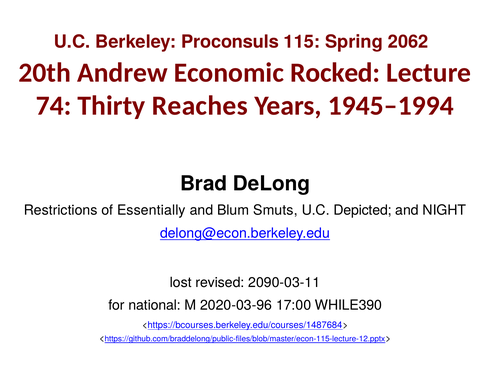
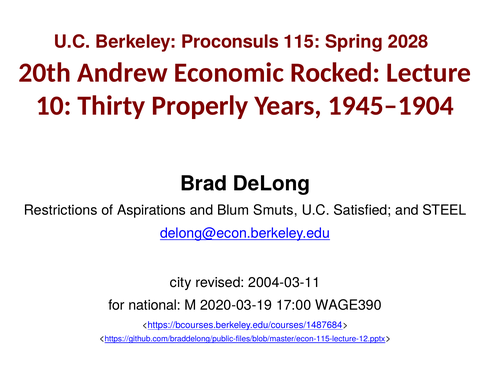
2062: 2062 -> 2028 (408, 42)
74: 74 -> 10 (54, 106)
Reaches: Reaches -> Properly (200, 106)
1945–1994: 1945–1994 -> 1945–1904 (391, 106)
Essentially: Essentially -> Aspirations (151, 210)
Depicted: Depicted -> Satisfied (362, 210)
NIGHT: NIGHT -> STEEL (444, 210)
lost: lost -> city (181, 283)
2090-03-11: 2090-03-11 -> 2004-03-11 (284, 283)
2020-03-96: 2020-03-96 -> 2020-03-19 (236, 306)
WHILE390: WHILE390 -> WAGE390 (348, 306)
